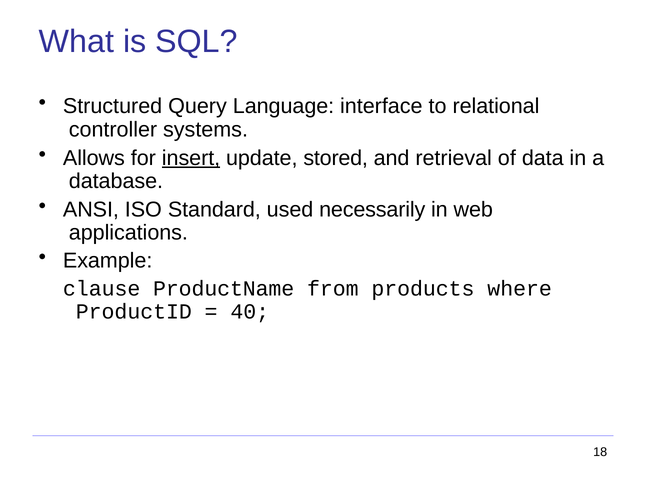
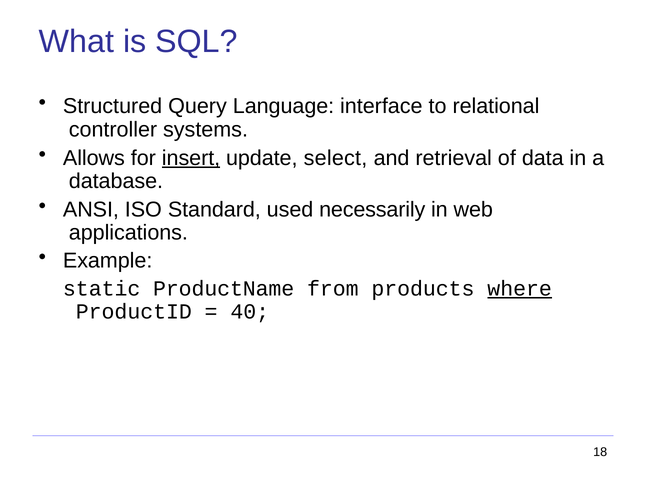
stored: stored -> select (335, 158)
clause: clause -> static (102, 289)
where underline: none -> present (520, 289)
